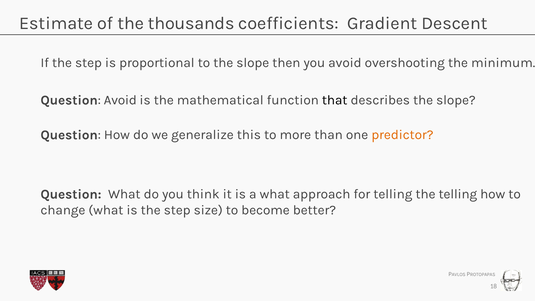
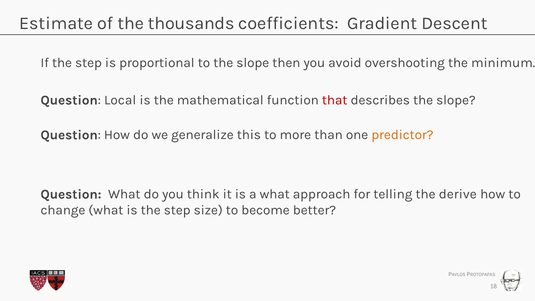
Question Avoid: Avoid -> Local (120, 100)
that colour: black -> red (335, 100)
the telling: telling -> derive (458, 194)
